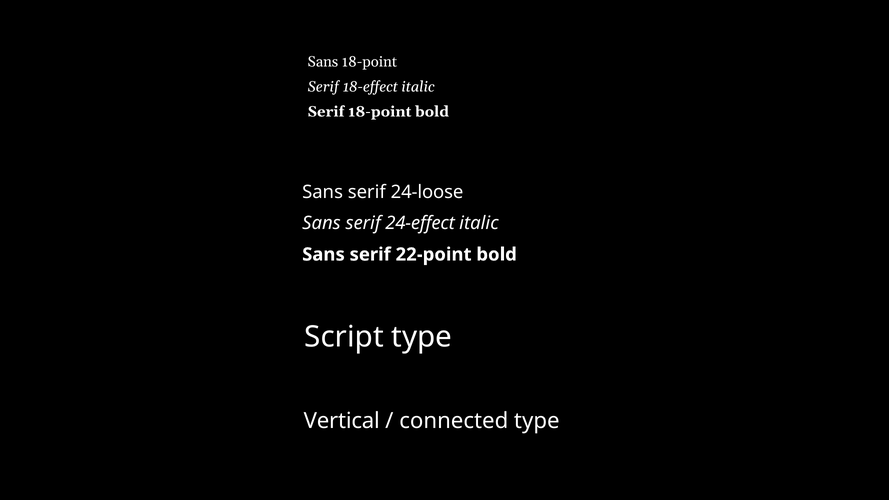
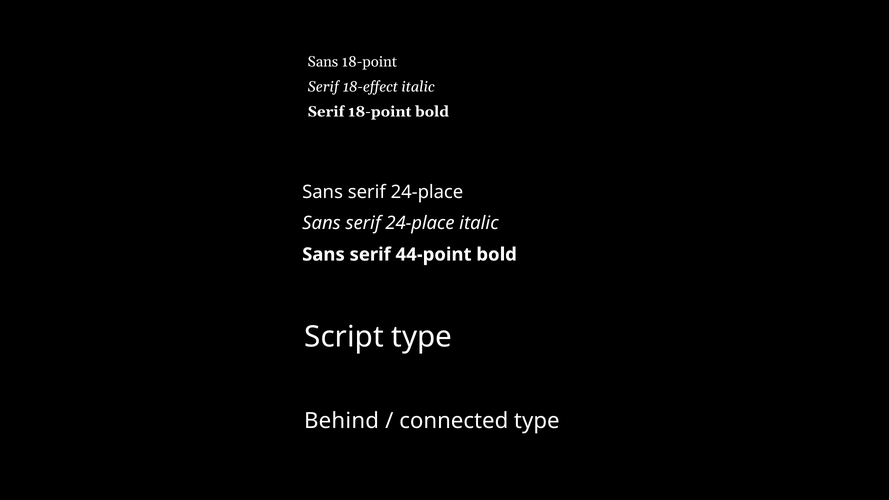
24-loose: 24-loose -> 24-place (427, 192)
24-effect: 24-effect -> 24-place (420, 223)
22-point: 22-point -> 44-point (434, 255)
Vertical: Vertical -> Behind (342, 421)
